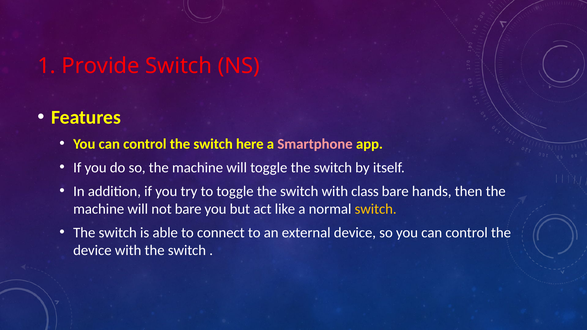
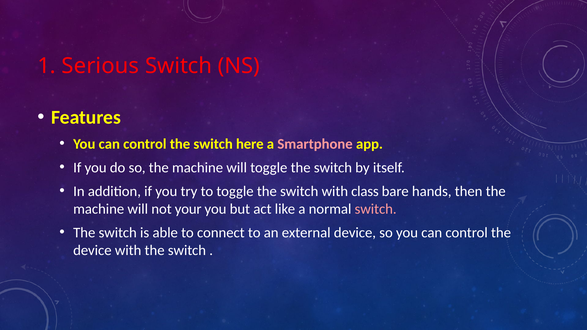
Provide: Provide -> Serious (100, 66)
not bare: bare -> your (188, 209)
switch colour: yellow -> pink (376, 209)
